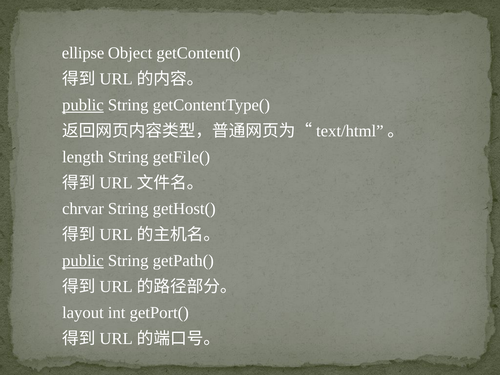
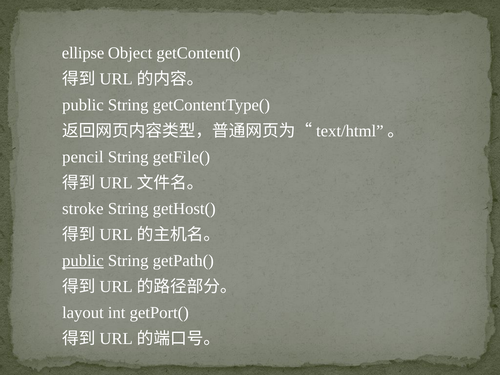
public underline: present -> none (83, 105)
length: length -> pencil (83, 157)
chrvar: chrvar -> stroke (83, 209)
